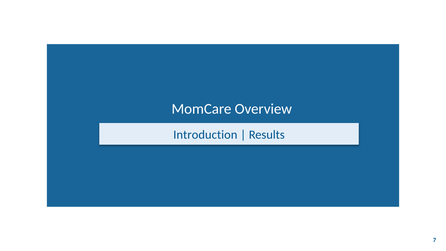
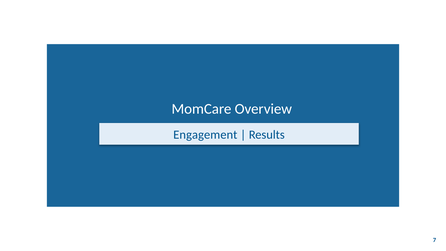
Introduction: Introduction -> Engagement (205, 135)
